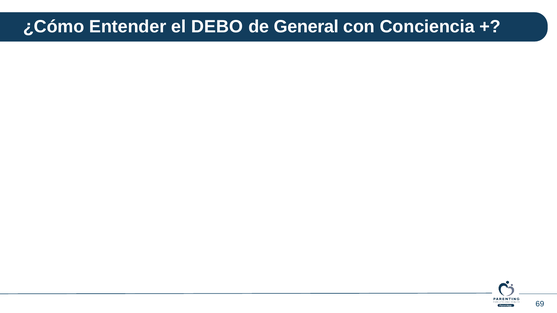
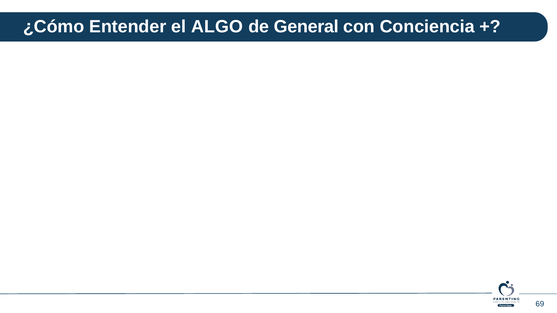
DEBO: DEBO -> ALGO (217, 27)
